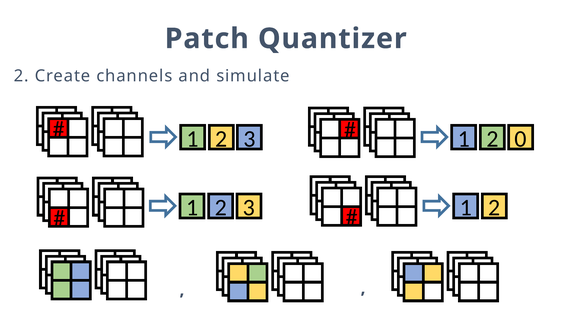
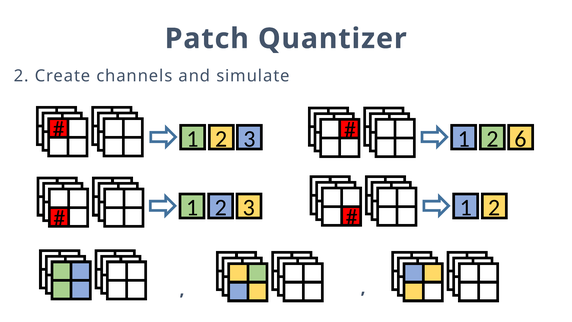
0: 0 -> 6 (521, 139)
